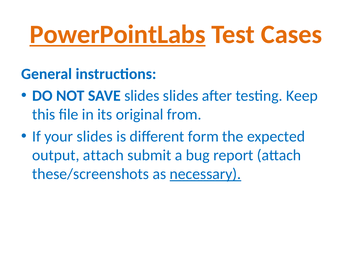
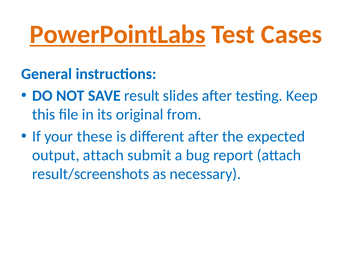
SAVE slides: slides -> result (142, 96)
your slides: slides -> these (95, 136)
different form: form -> after (203, 136)
these/screenshots: these/screenshots -> result/screenshots (91, 174)
necessary underline: present -> none (205, 174)
